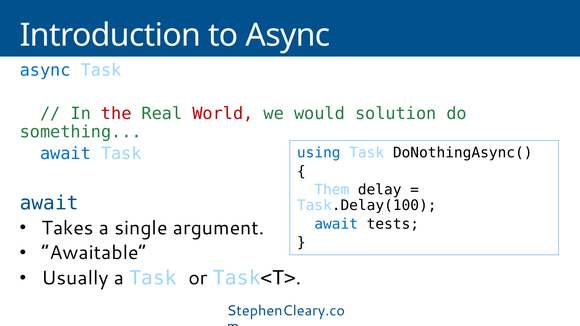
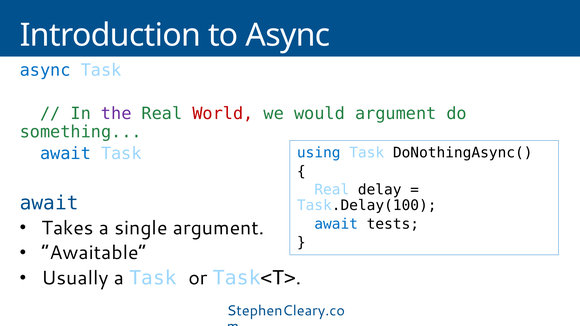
the colour: red -> purple (116, 114)
would solution: solution -> argument (396, 114)
Them: Them -> Real (332, 190)
